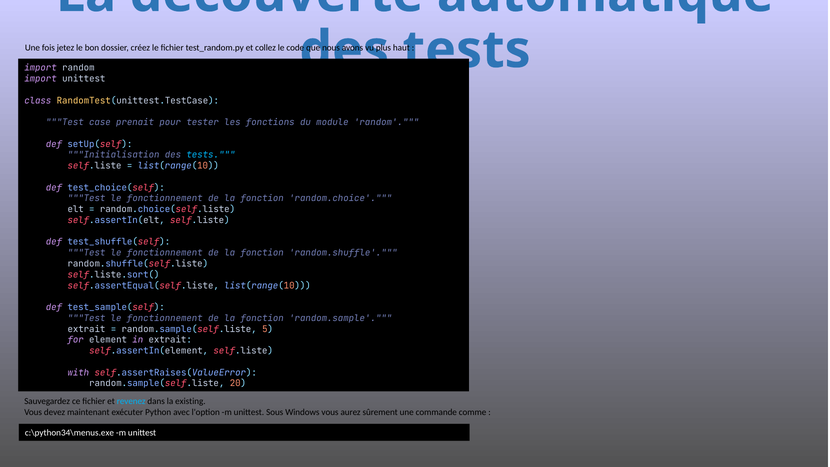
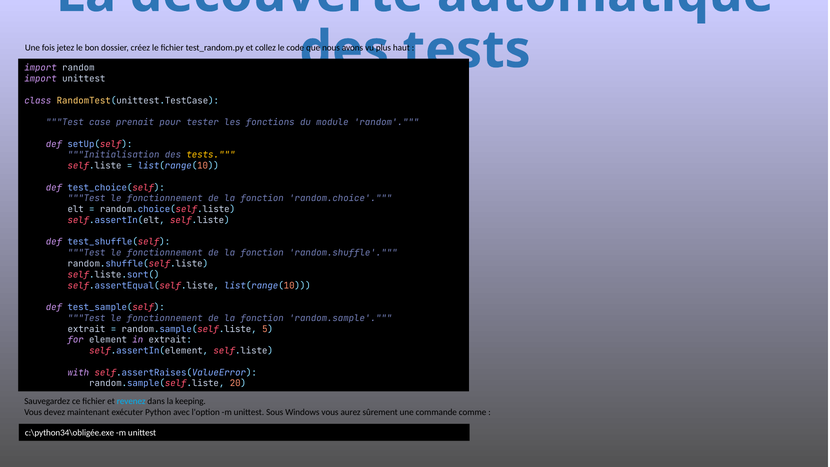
tests colour: light blue -> yellow (211, 155)
existing: existing -> keeping (190, 401)
c:\python34\menus.exe: c:\python34\menus.exe -> c:\python34\obligée.exe (69, 433)
